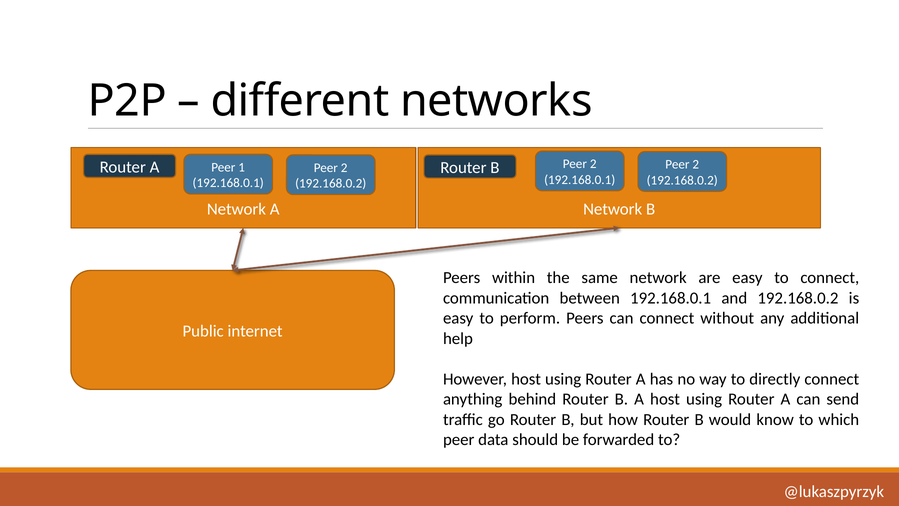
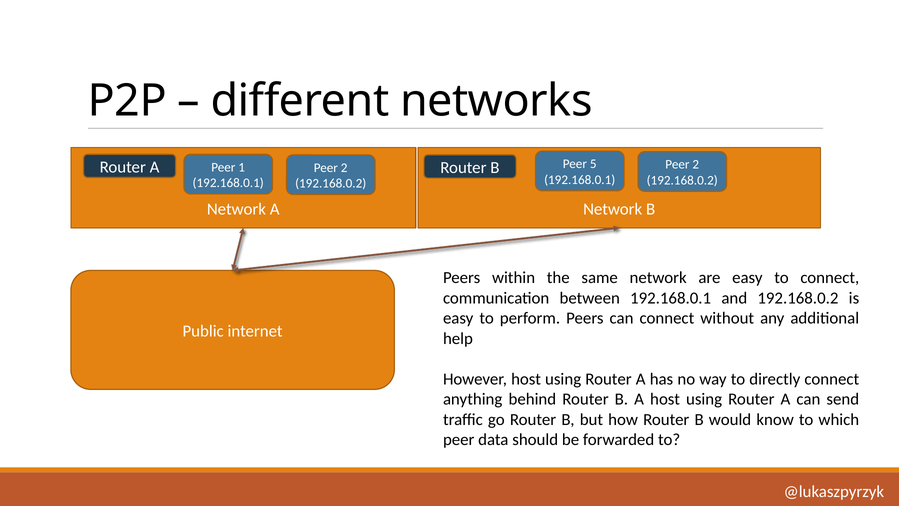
2: 2 -> 5 (593, 164)
